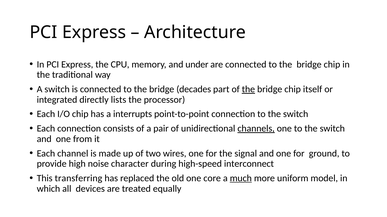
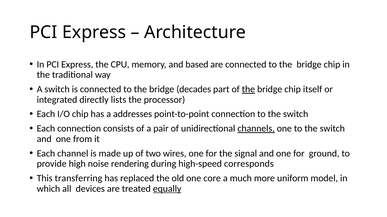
under: under -> based (197, 65)
interrupts: interrupts -> addresses (133, 114)
character: character -> rendering (130, 164)
interconnect: interconnect -> corresponds (249, 164)
much underline: present -> none (241, 179)
equally underline: none -> present (167, 189)
